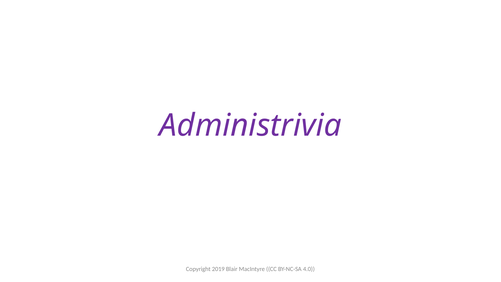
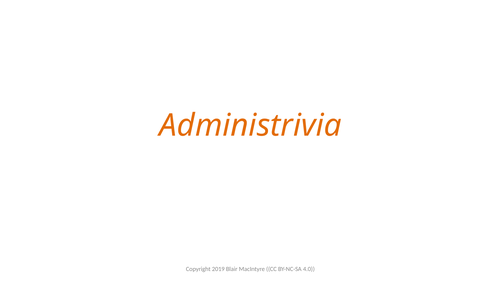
Administrivia colour: purple -> orange (250, 125)
